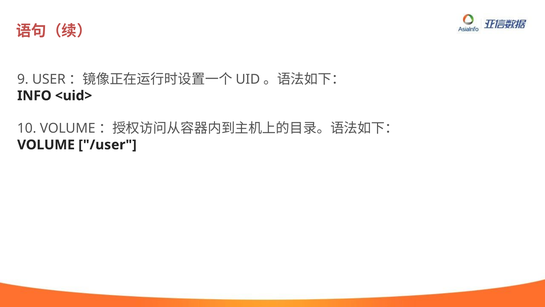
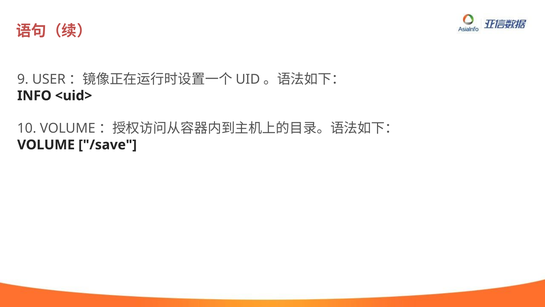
/user: /user -> /save (108, 145)
